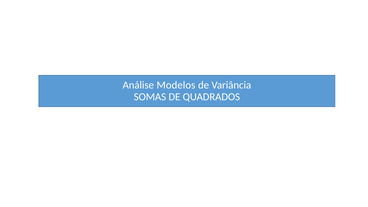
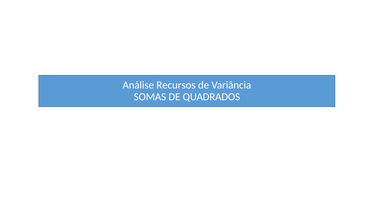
Modelos: Modelos -> Recursos (176, 85)
